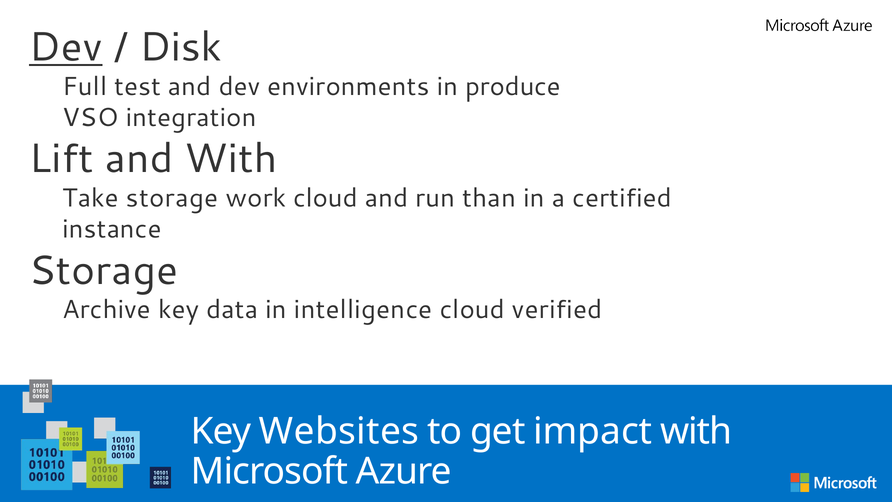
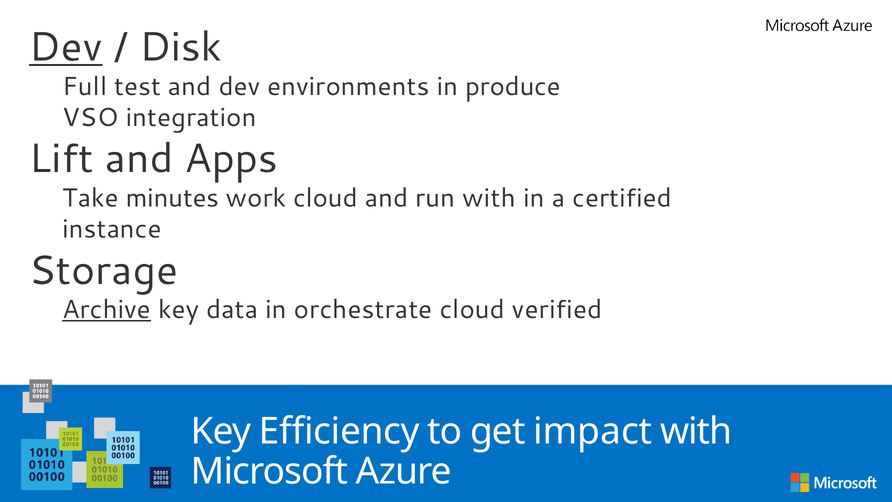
and With: With -> Apps (231, 159)
Take storage: storage -> minutes (172, 198)
run than: than -> with (489, 198)
Archive underline: none -> present (107, 310)
intelligence: intelligence -> orchestrate (363, 310)
Websites: Websites -> Efficiency (339, 431)
